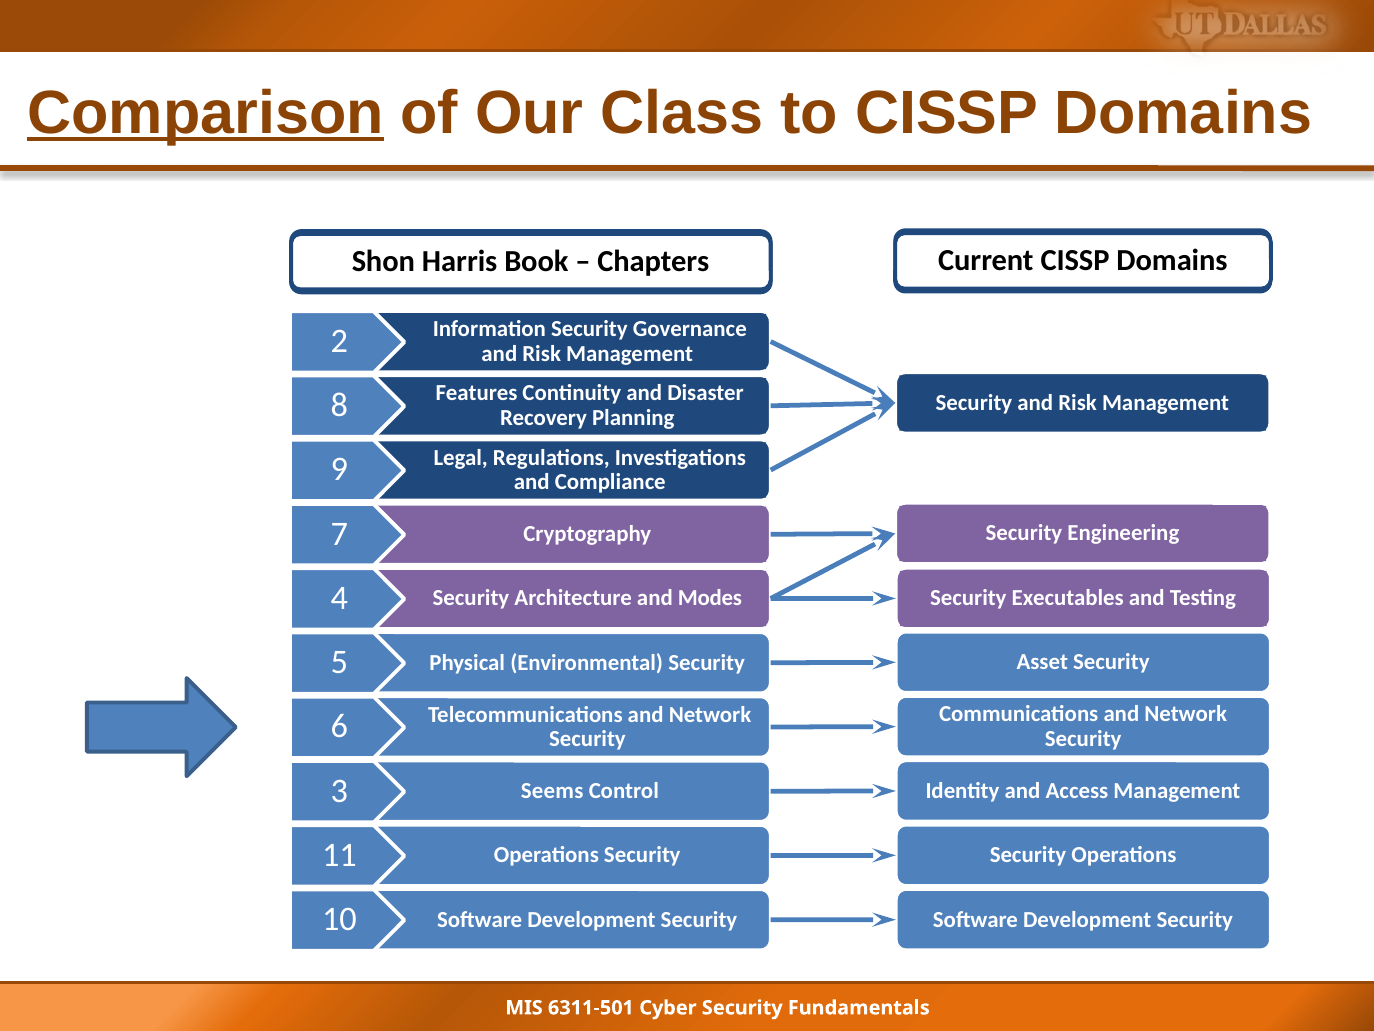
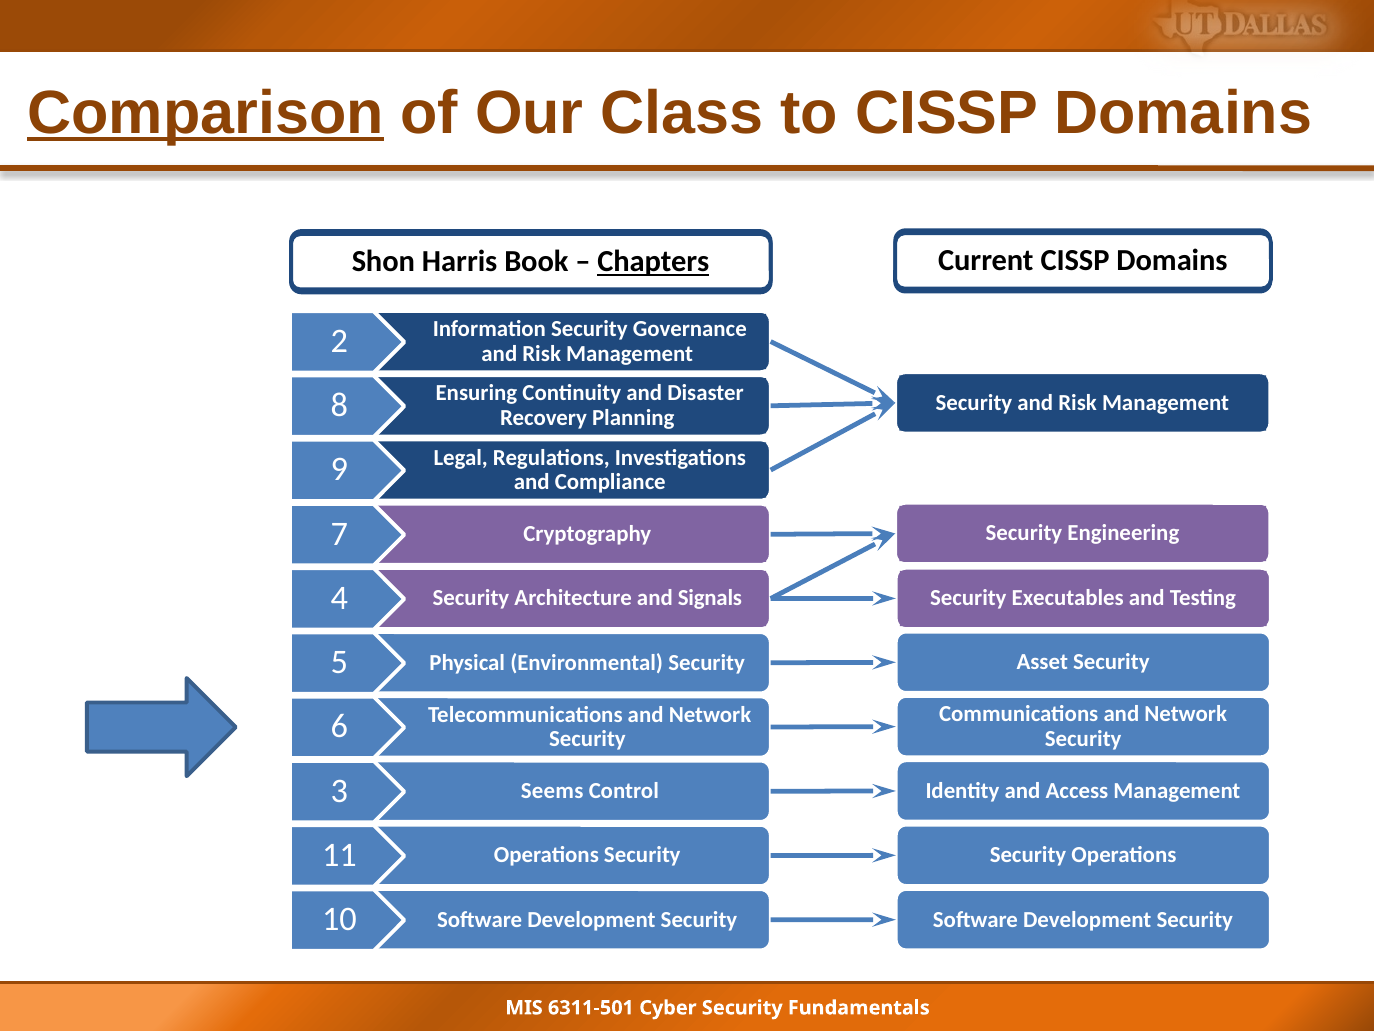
Chapters underline: none -> present (653, 261)
Features: Features -> Ensuring (476, 393)
Modes: Modes -> Signals (710, 598)
